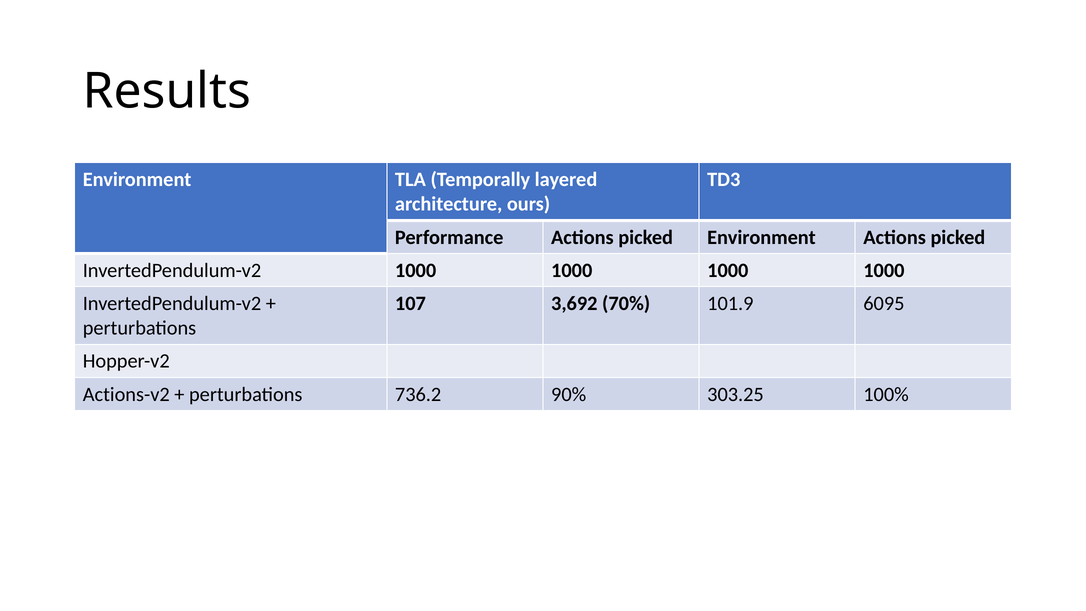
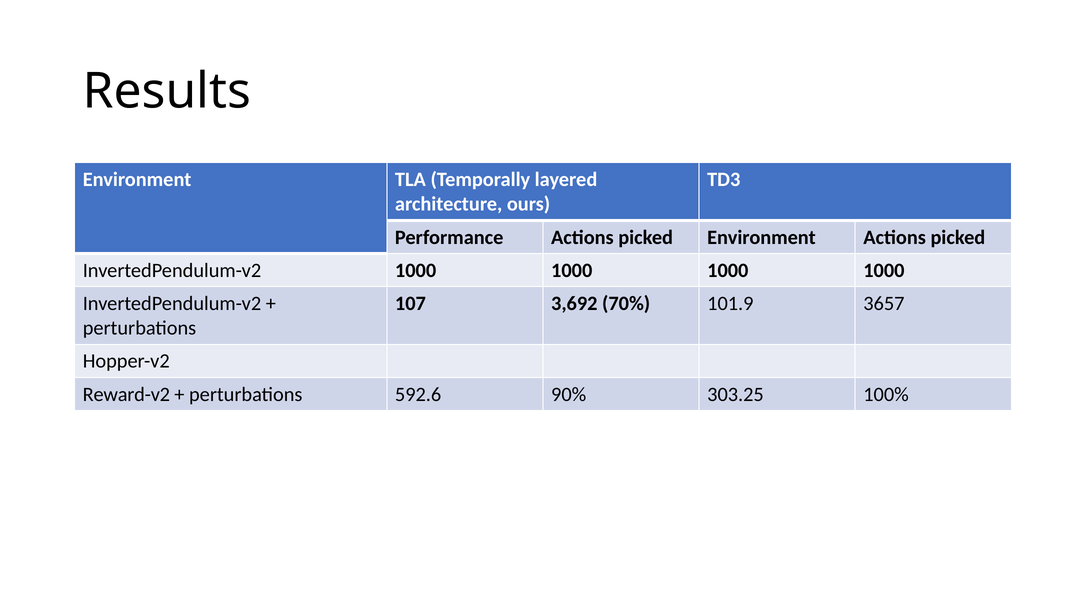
6095: 6095 -> 3657 (884, 303)
Actions-v2: Actions-v2 -> Reward-v2 (126, 394)
736.2: 736.2 -> 592.6 (418, 394)
